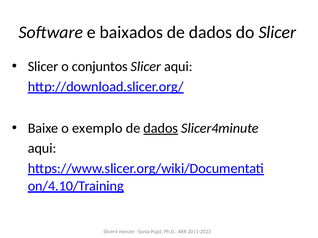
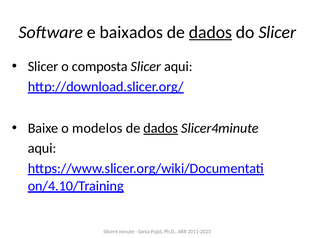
dados underline: none -> present (210, 32)
conjuntos: conjuntos -> composta (100, 67)
exemplo: exemplo -> modelos (97, 128)
